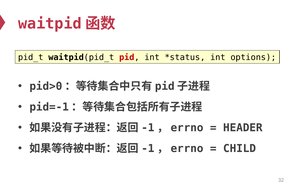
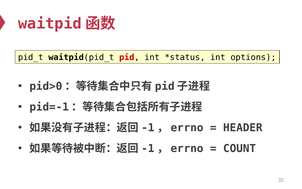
CHILD: CHILD -> COUNT (240, 148)
